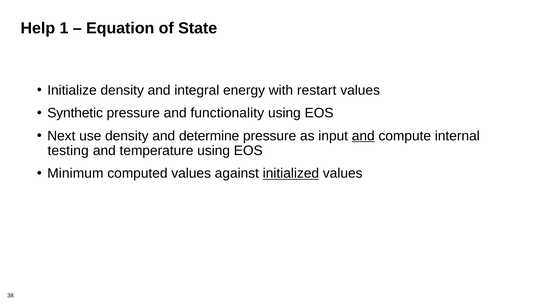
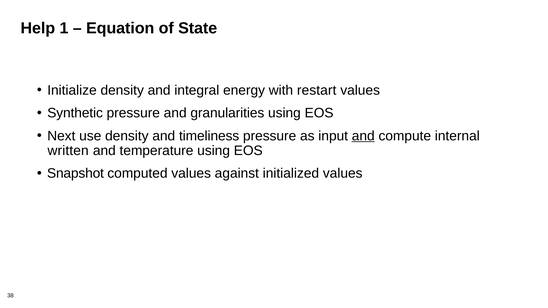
functionality: functionality -> granularities (227, 113)
determine: determine -> timeliness (209, 136)
testing: testing -> written (68, 151)
Minimum: Minimum -> Snapshot (75, 174)
initialized underline: present -> none (291, 174)
